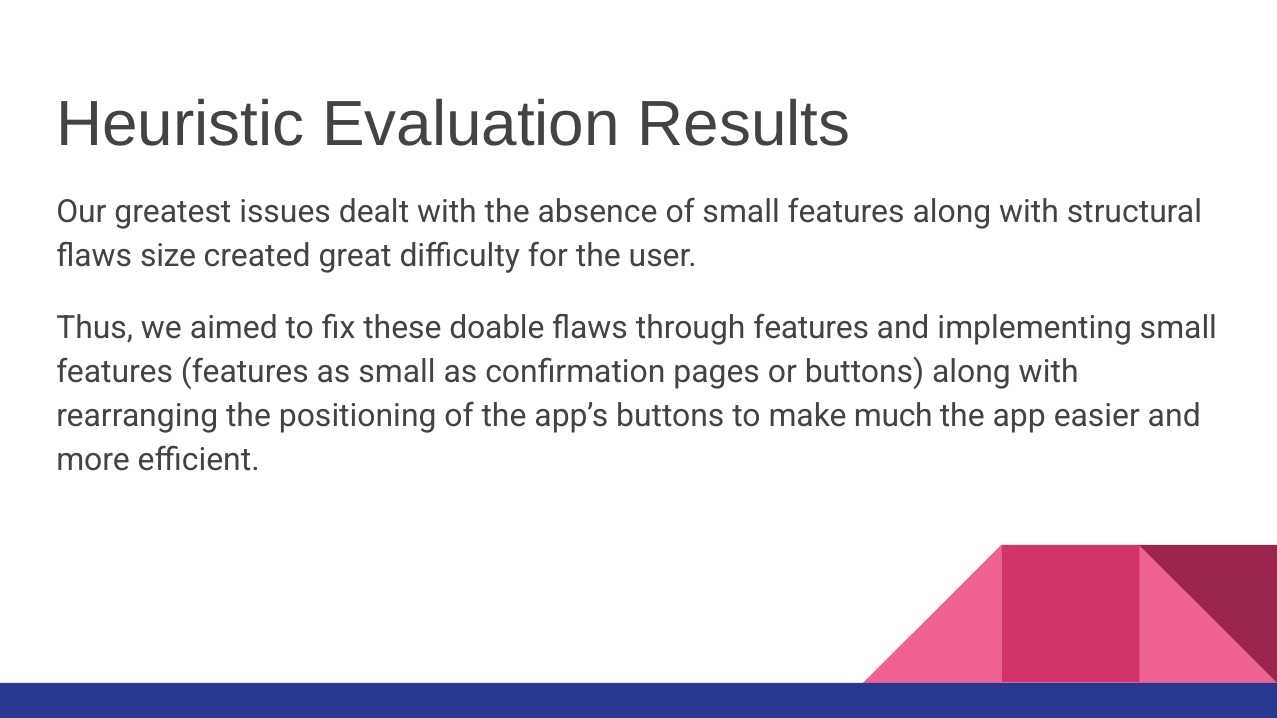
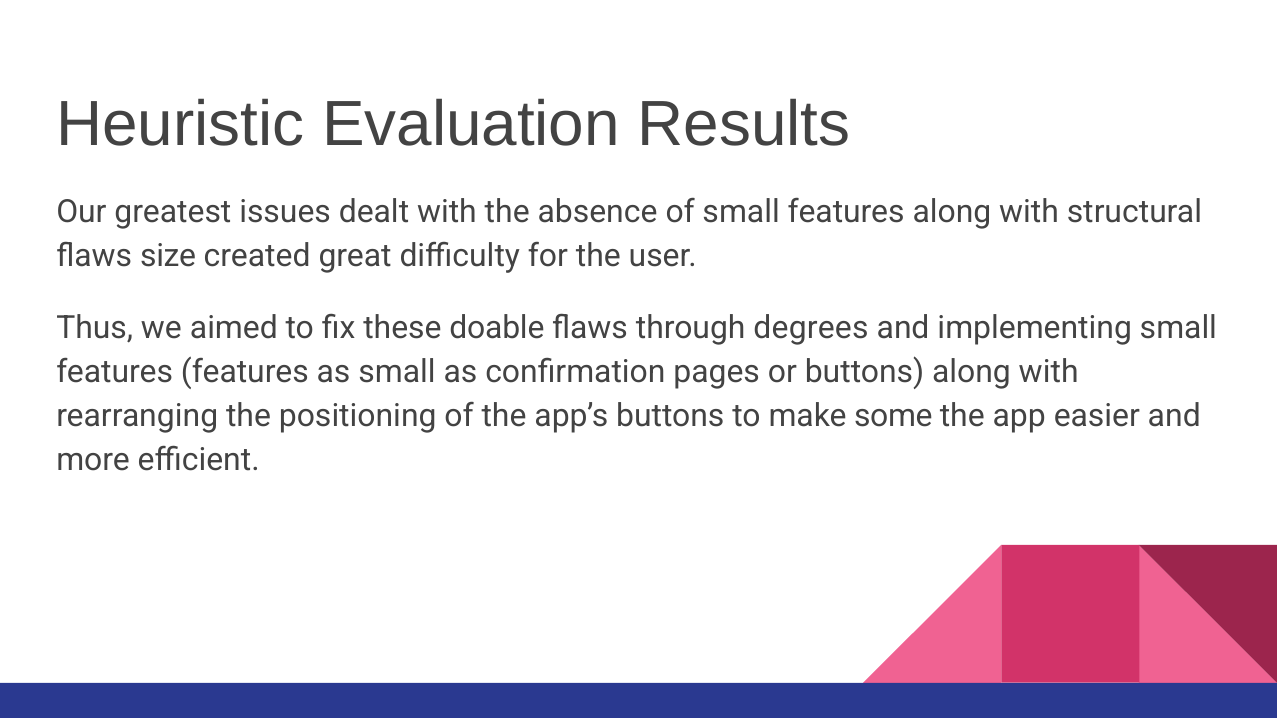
through features: features -> degrees (811, 328)
much: much -> some (893, 416)
